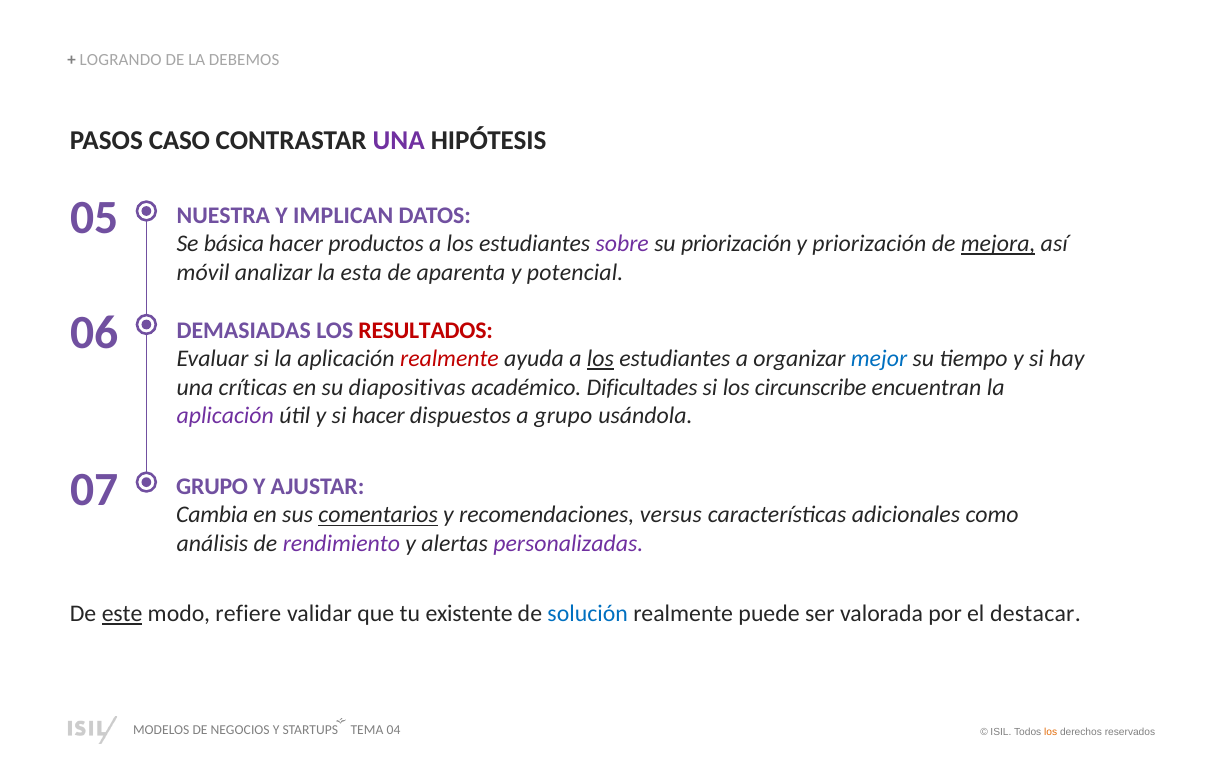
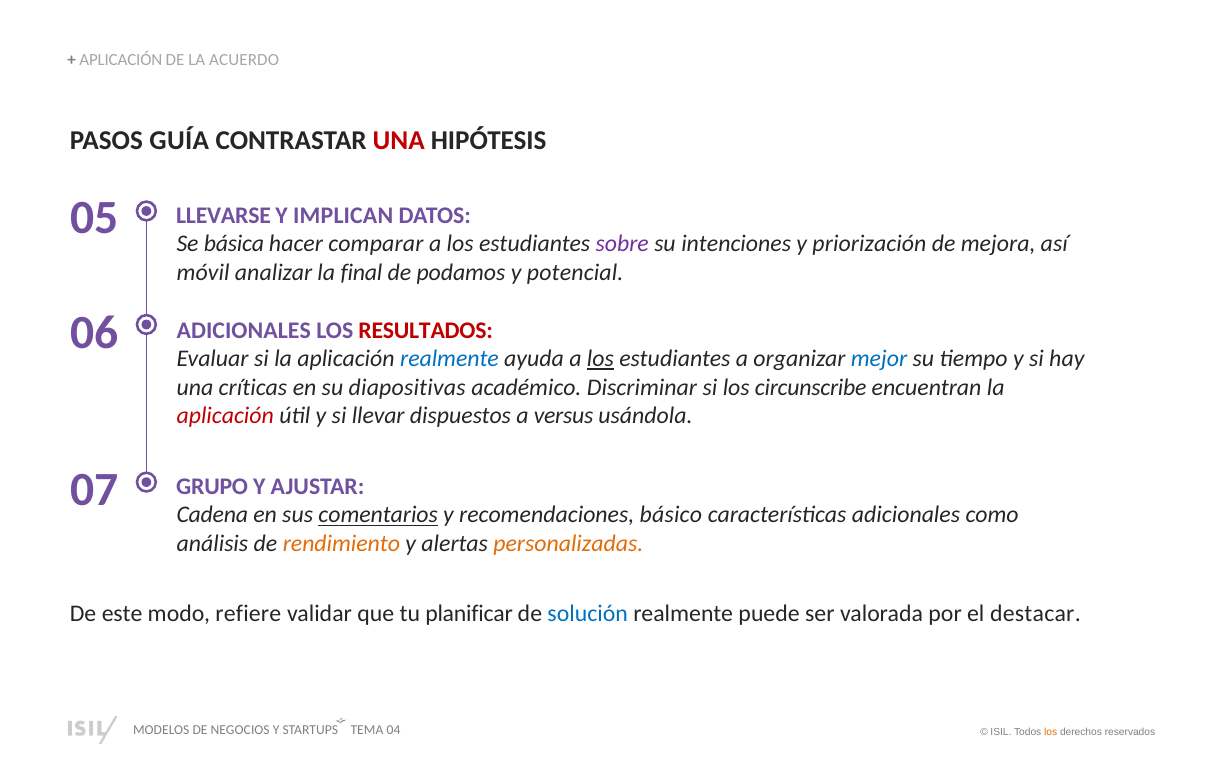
LOGRANDO: LOGRANDO -> APLICACIÓN (121, 60)
DEBEMOS: DEBEMOS -> ACUERDO (244, 60)
CASO: CASO -> GUÍA (179, 140)
UNA colour: purple -> red (399, 140)
NUESTRA: NUESTRA -> LLEVARSE (223, 215)
productos: productos -> comparar (376, 244)
su priorización: priorización -> intenciones (736, 244)
mejora underline: present -> none (998, 244)
esta: esta -> final (362, 272)
aparenta: aparenta -> podamos (461, 272)
DEMASIADAS: DEMASIADAS -> ADICIONALES (244, 330)
realmente colour: red -> blue (449, 359)
Dificultades: Dificultades -> Discriminar (642, 388)
aplicación colour: purple -> red (225, 416)
si hacer: hacer -> llevar (378, 416)
a grupo: grupo -> versus (564, 416)
Cambia: Cambia -> Cadena (212, 515)
versus: versus -> básico (671, 515)
rendimiento colour: purple -> orange (341, 544)
personalizadas colour: purple -> orange (568, 544)
este underline: present -> none (122, 614)
existente: existente -> planificar (469, 614)
